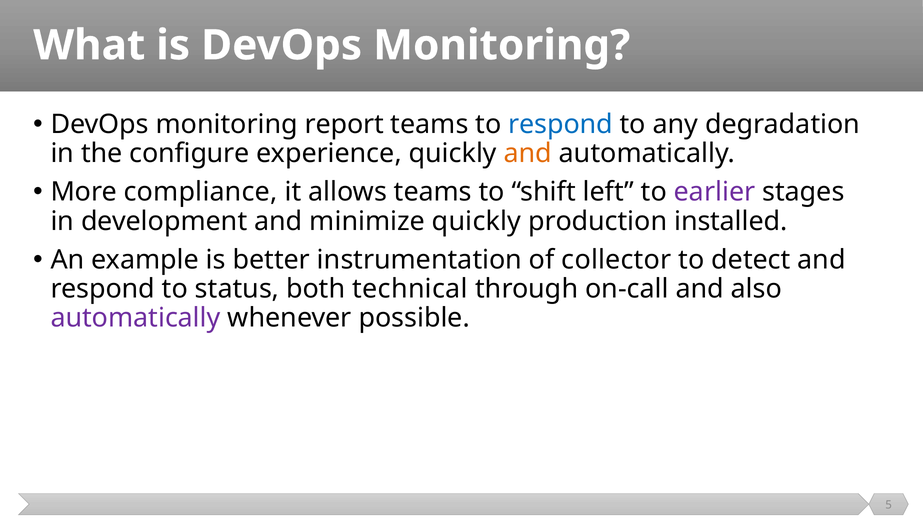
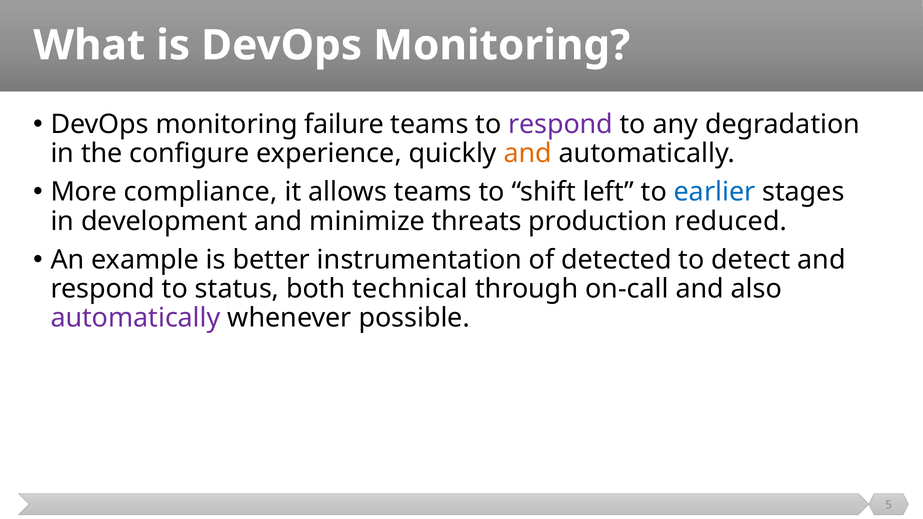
report: report -> failure (344, 124)
respond colour: blue -> purple (561, 124)
earlier colour: purple -> blue (715, 192)
minimize quickly: quickly -> threats (477, 221)
installed: installed -> reduced (731, 221)
collector: collector -> detected (617, 260)
